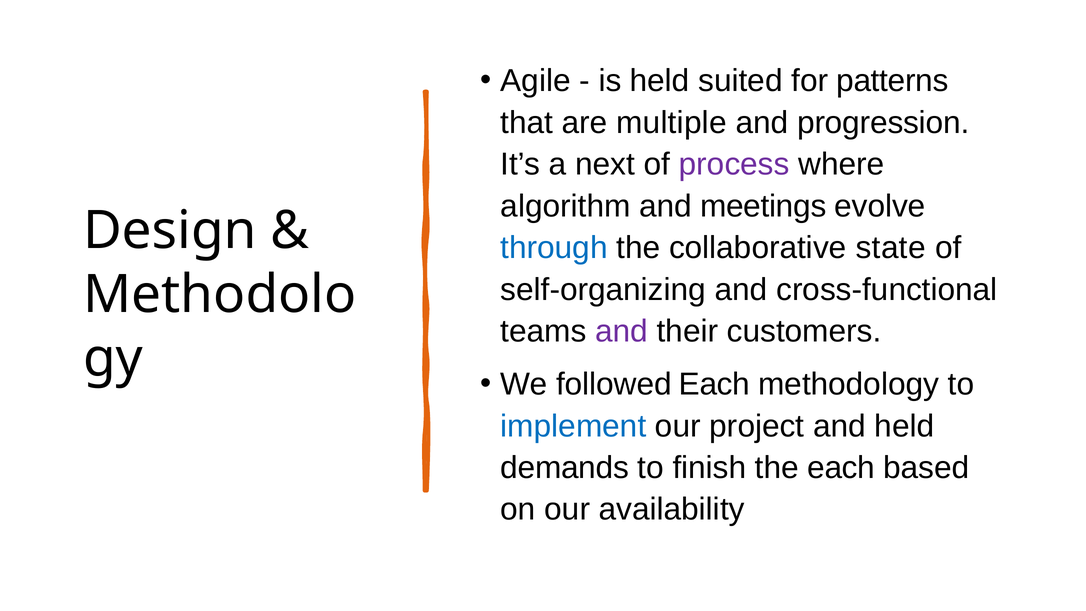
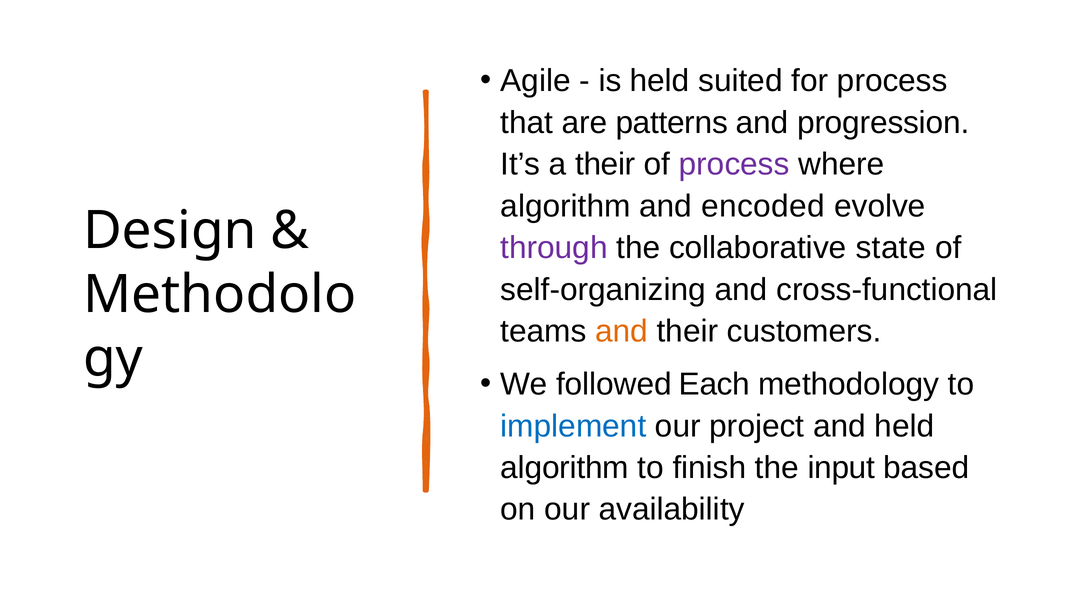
for patterns: patterns -> process (892, 81)
multiple: multiple -> patterns (672, 123)
a next: next -> their (605, 164)
meetings: meetings -> encoded (763, 206)
through colour: blue -> purple (554, 248)
and colour: purple -> orange (622, 331)
demands: demands -> algorithm (565, 468)
the each: each -> input (841, 468)
